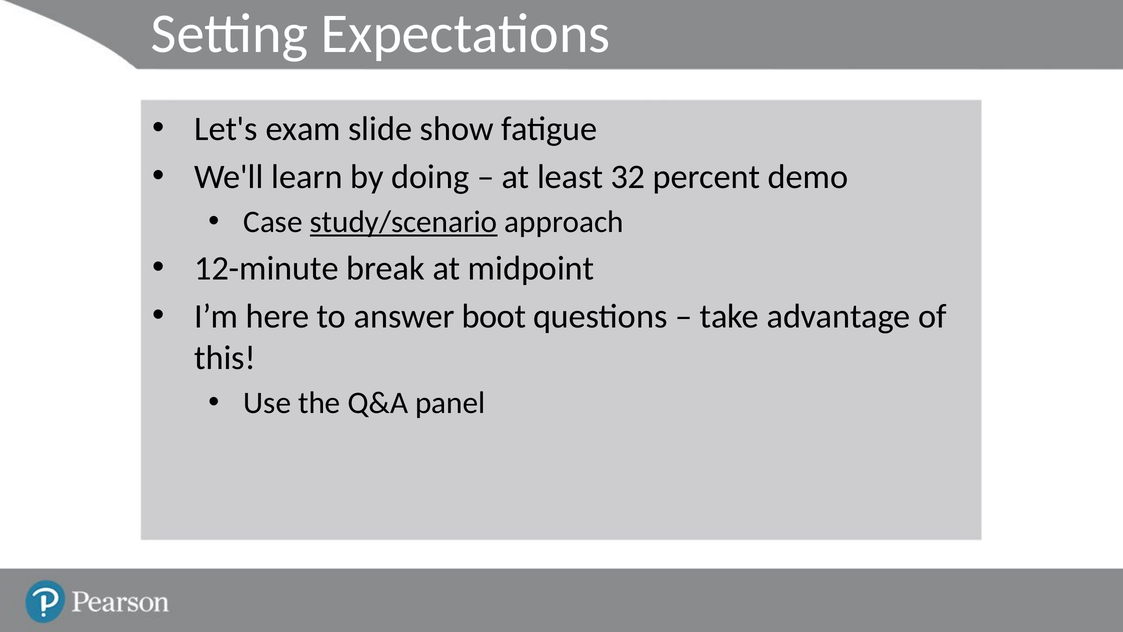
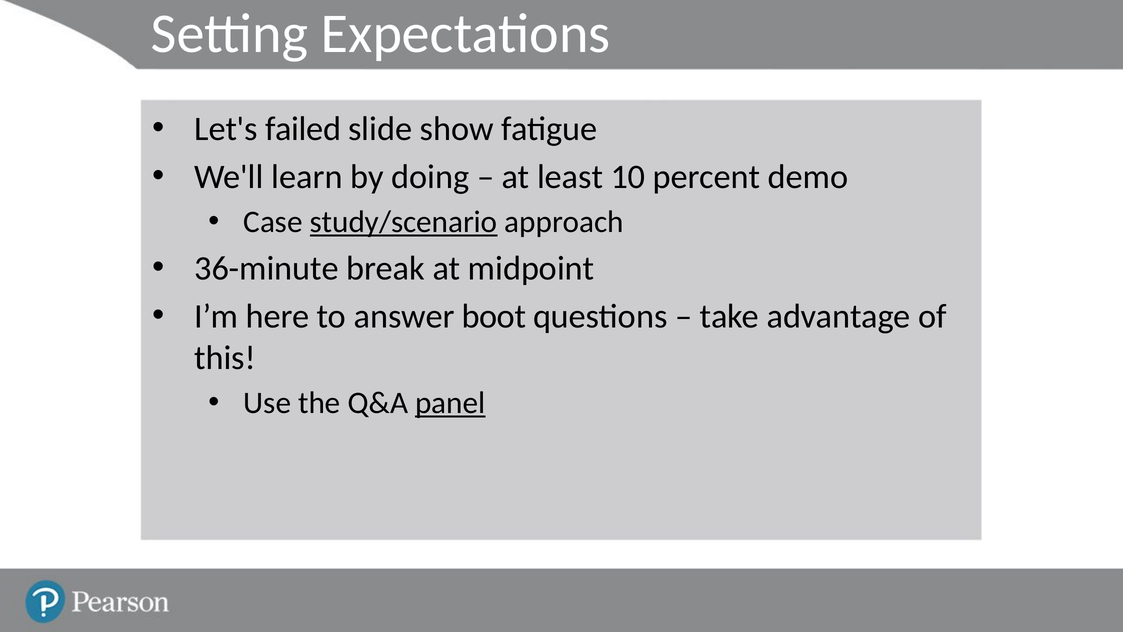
exam: exam -> failed (303, 129)
32: 32 -> 10 (628, 177)
12-minute: 12-minute -> 36-minute (266, 268)
panel underline: none -> present (450, 403)
